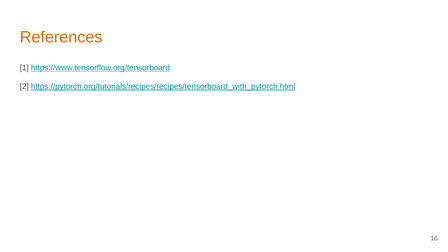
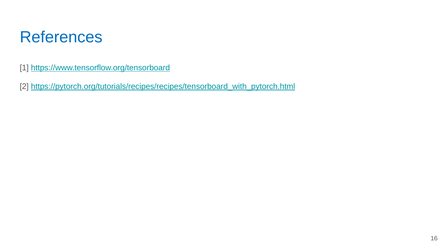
References colour: orange -> blue (61, 37)
